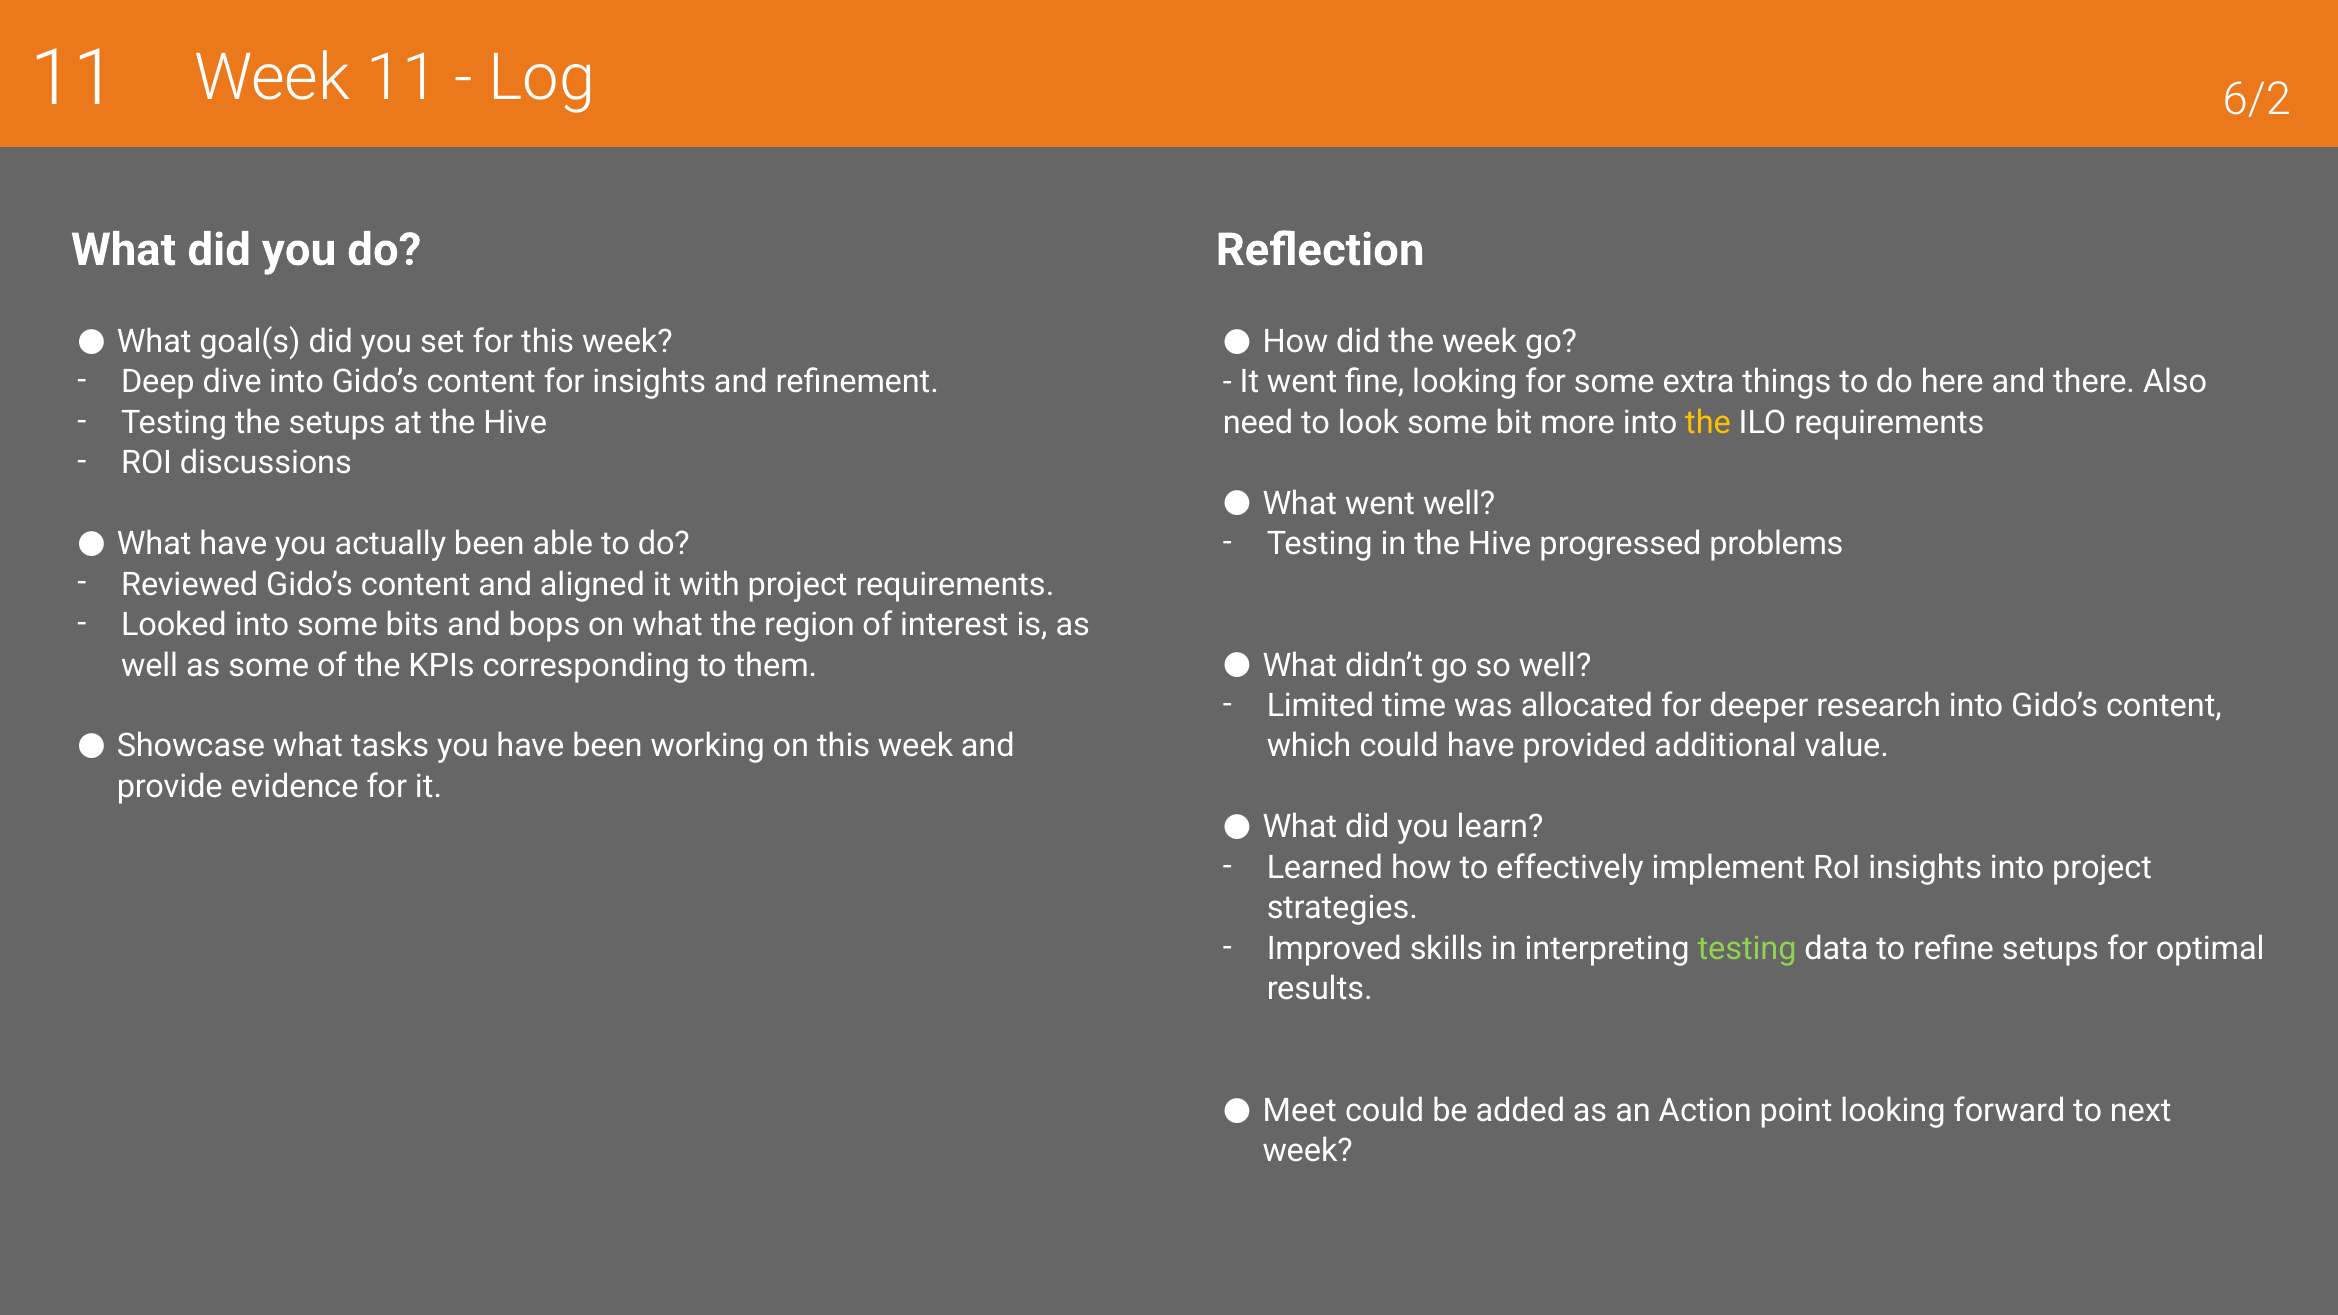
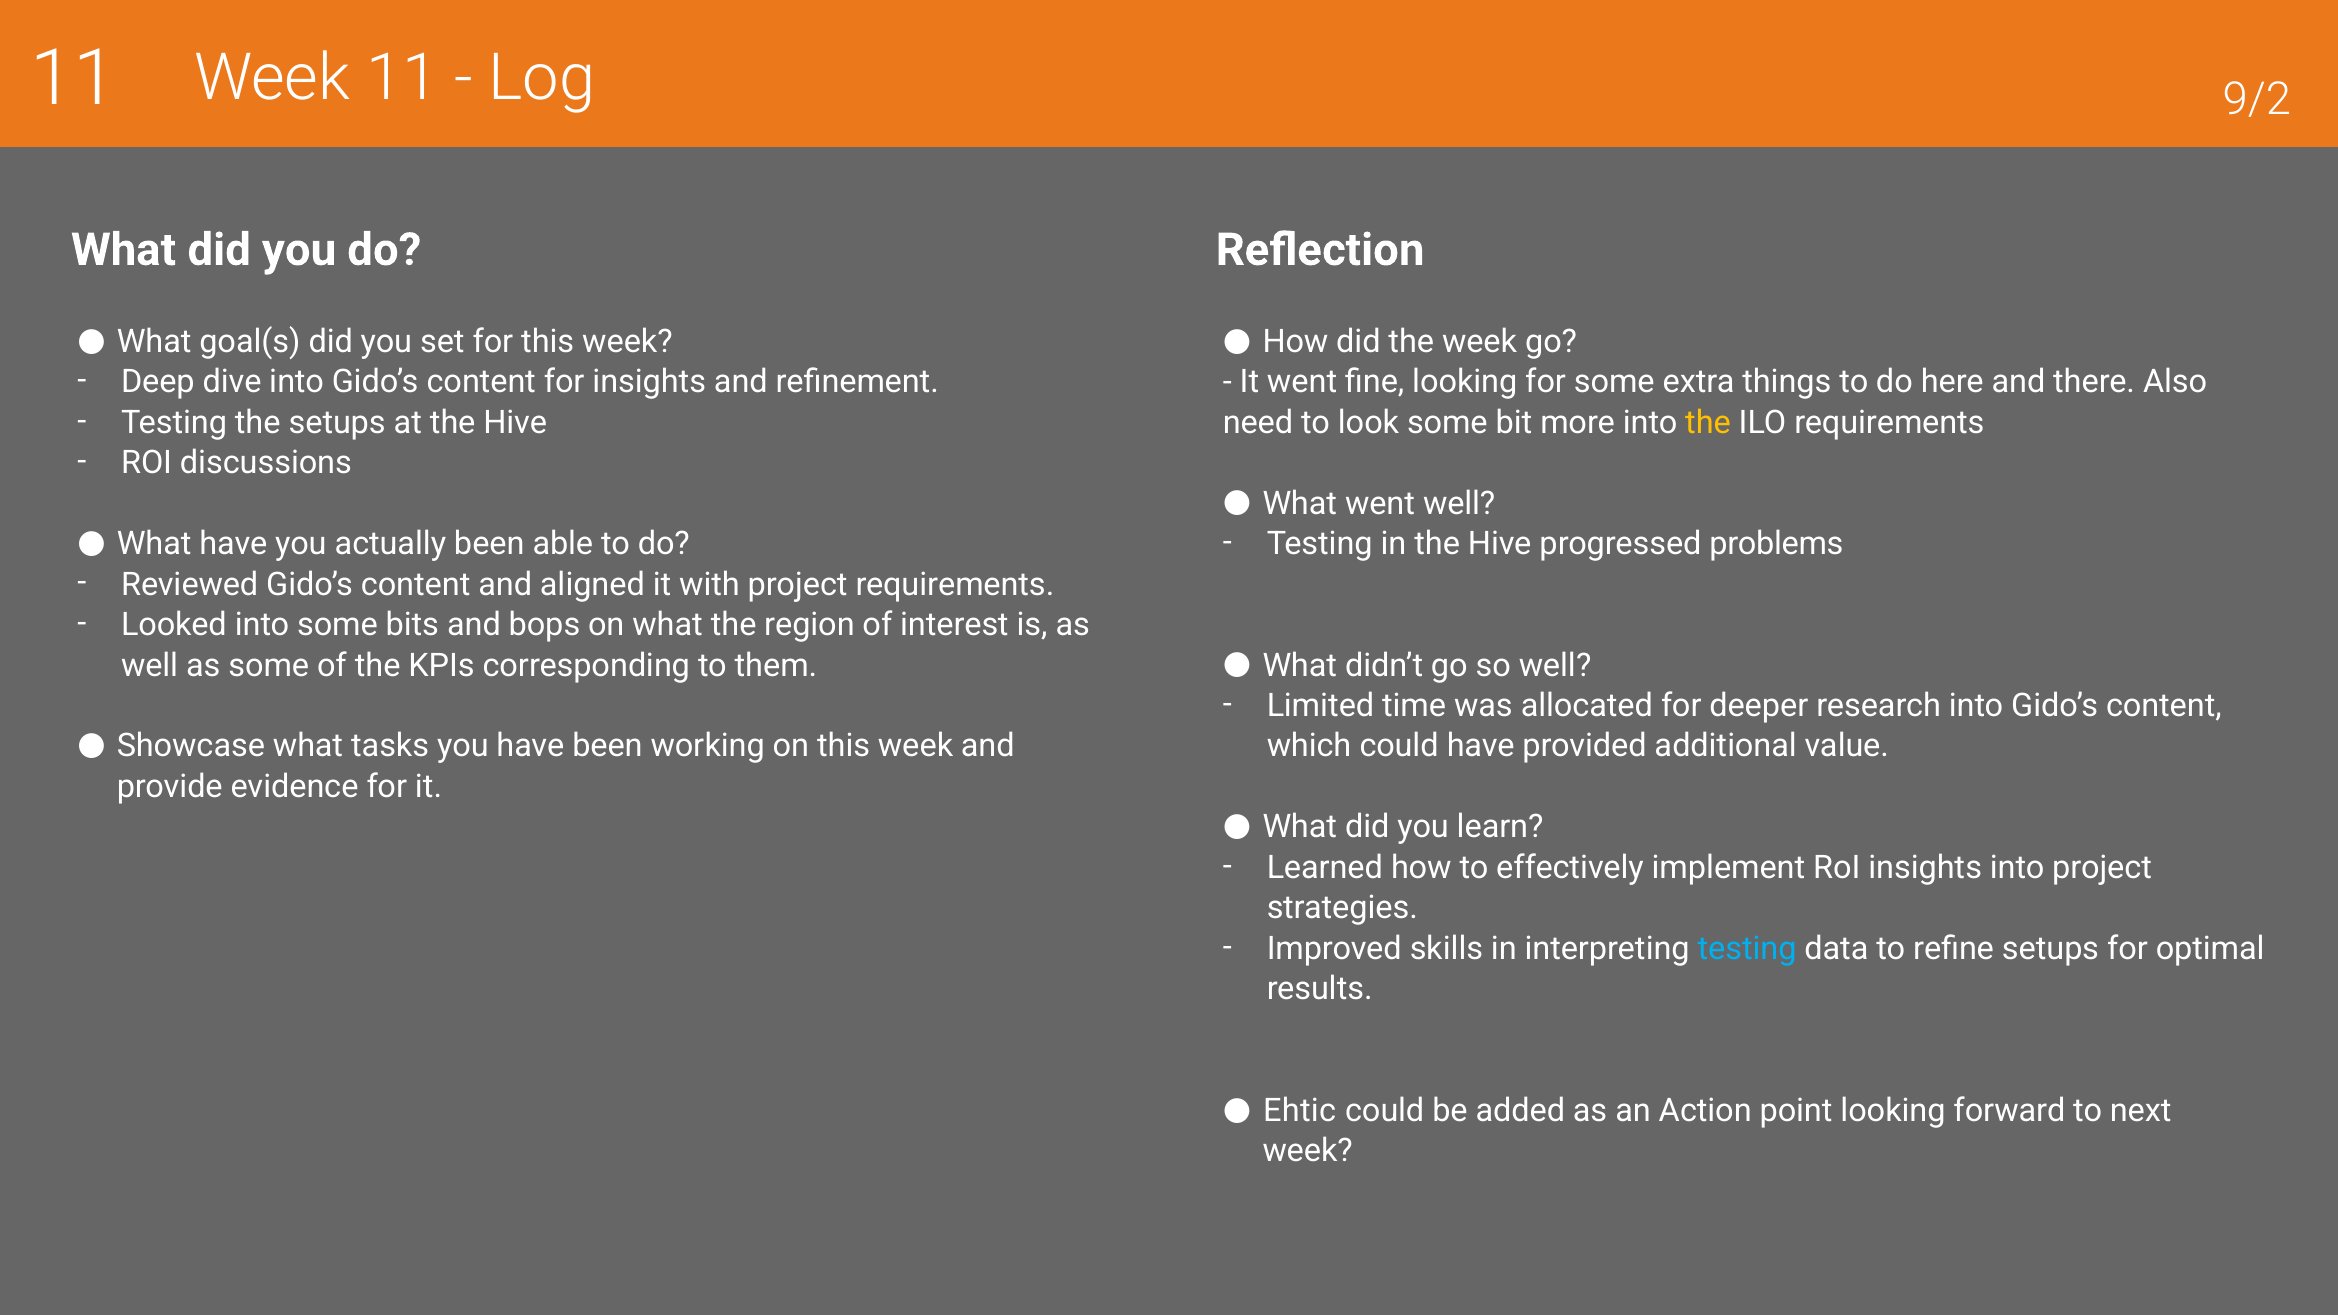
6/2: 6/2 -> 9/2 (2257, 99)
testing colour: light green -> light blue (1747, 949)
Meet: Meet -> Ehtic (1300, 1111)
